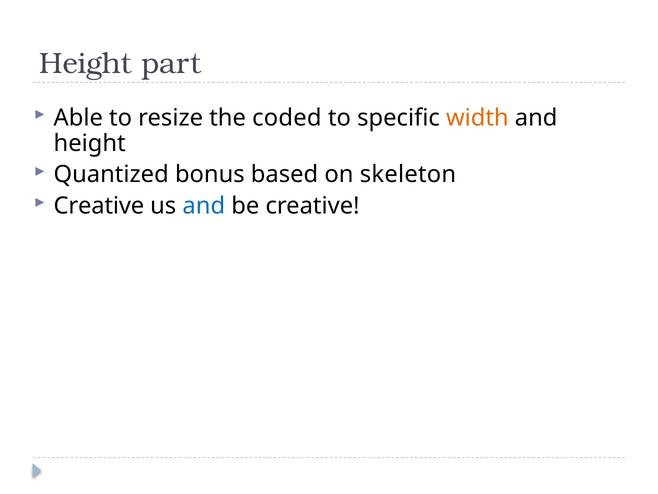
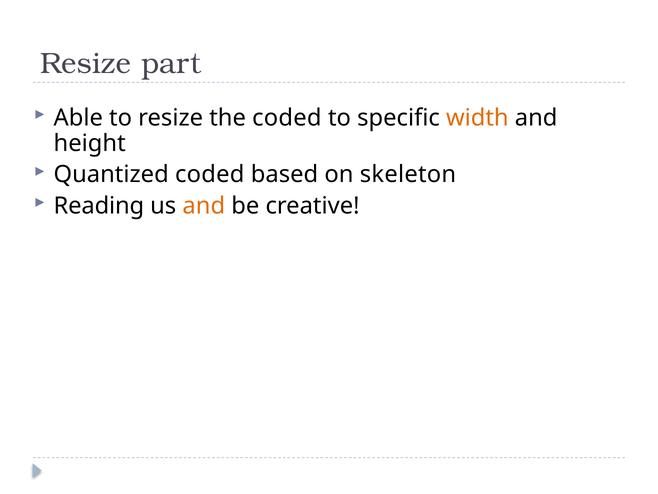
Height: Height -> Resize (86, 63)
Quantized bonus: bonus -> coded (210, 174)
Creative: Creative -> Reading (99, 205)
and colour: blue -> orange (204, 205)
